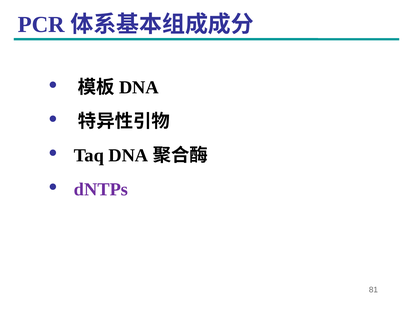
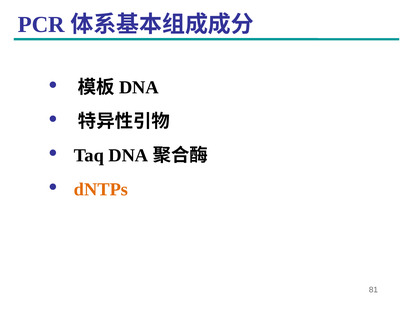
dNTPs colour: purple -> orange (101, 189)
